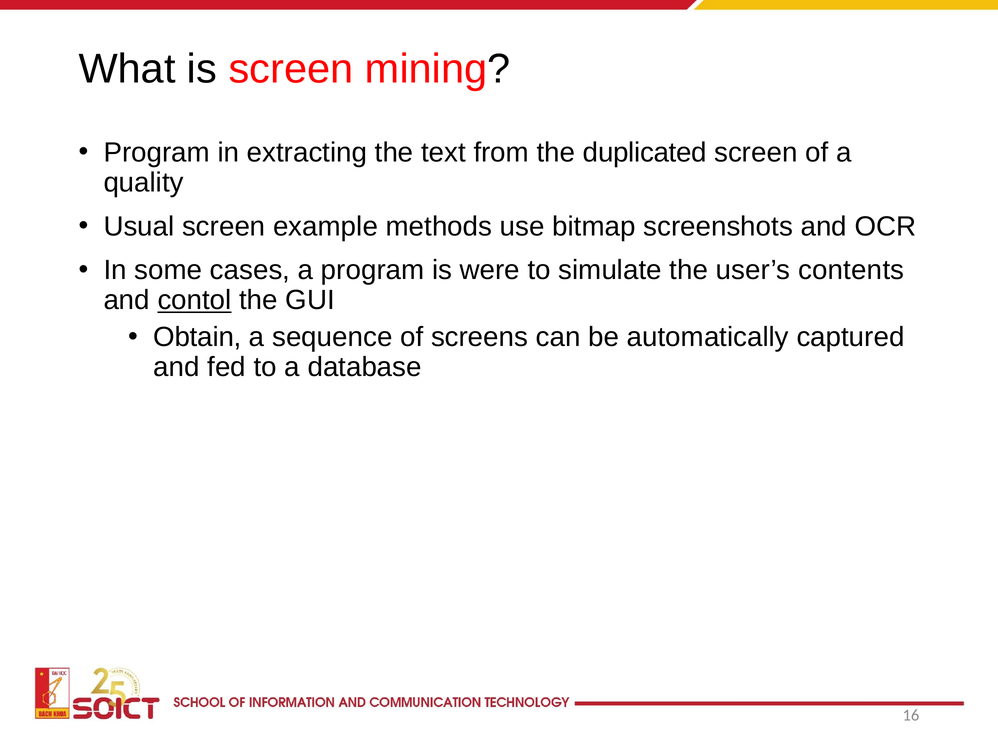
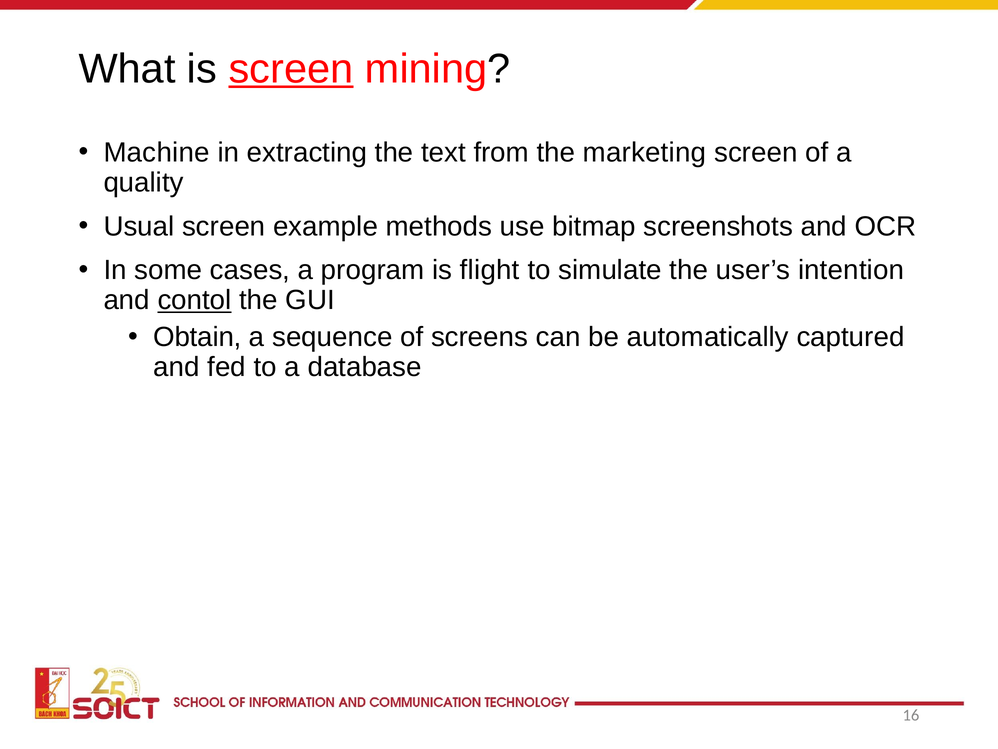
screen underline: none -> present (291, 69)
Program: Program -> Machine (157, 152)
duplicated: duplicated -> marketing (645, 152)
were: were -> flight (490, 270)
contents: contents -> intention (851, 270)
